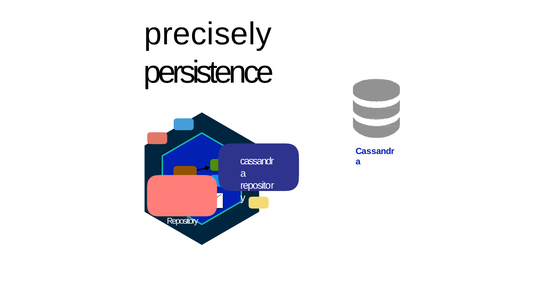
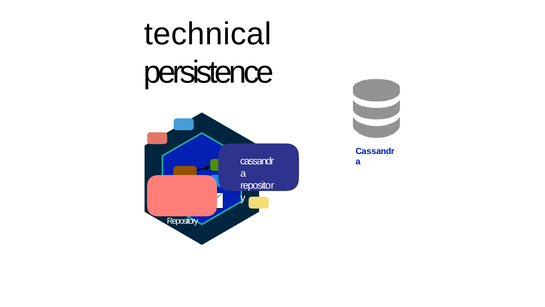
precisely: precisely -> technical (208, 34)
